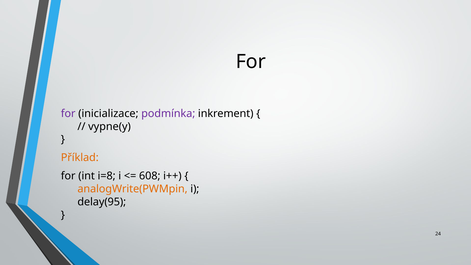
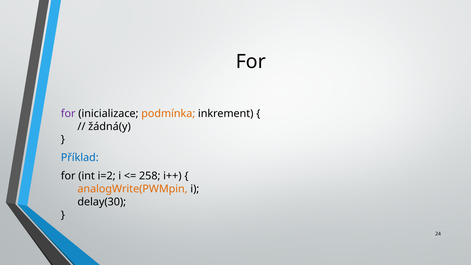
podmínka colour: purple -> orange (168, 113)
vypne(y: vypne(y -> žádná(y (110, 126)
Příklad colour: orange -> blue (80, 158)
i=8: i=8 -> i=2 (107, 176)
608: 608 -> 258 (150, 176)
delay(95: delay(95 -> delay(30 (102, 202)
